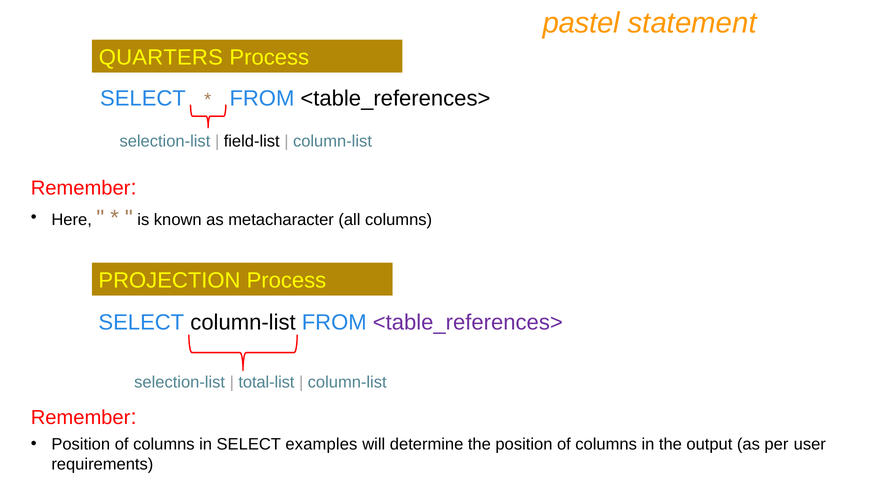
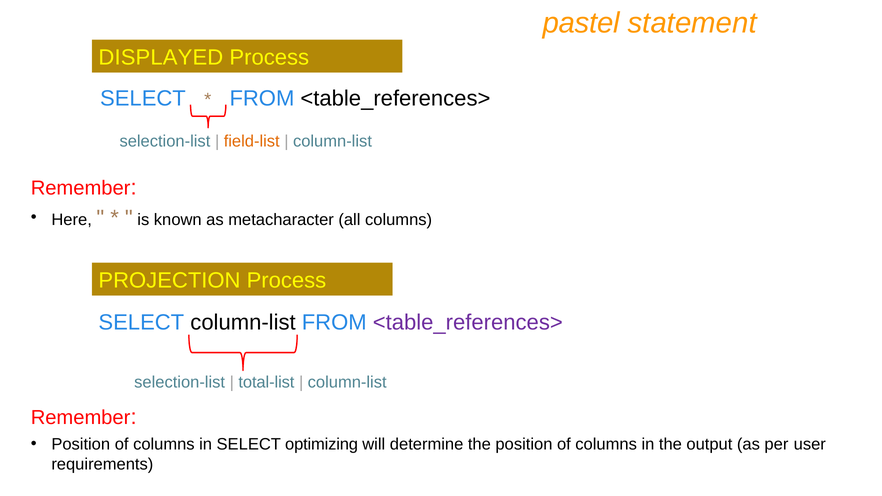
QUARTERS: QUARTERS -> DISPLAYED (161, 58)
field-list colour: black -> orange (252, 141)
examples: examples -> optimizing (322, 444)
